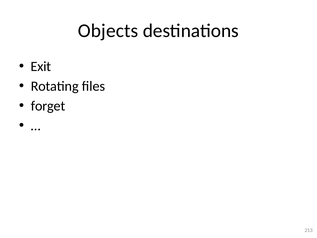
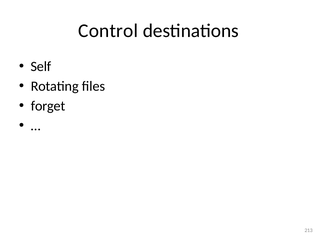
Objects: Objects -> Control (108, 31)
Exit: Exit -> Self (41, 67)
